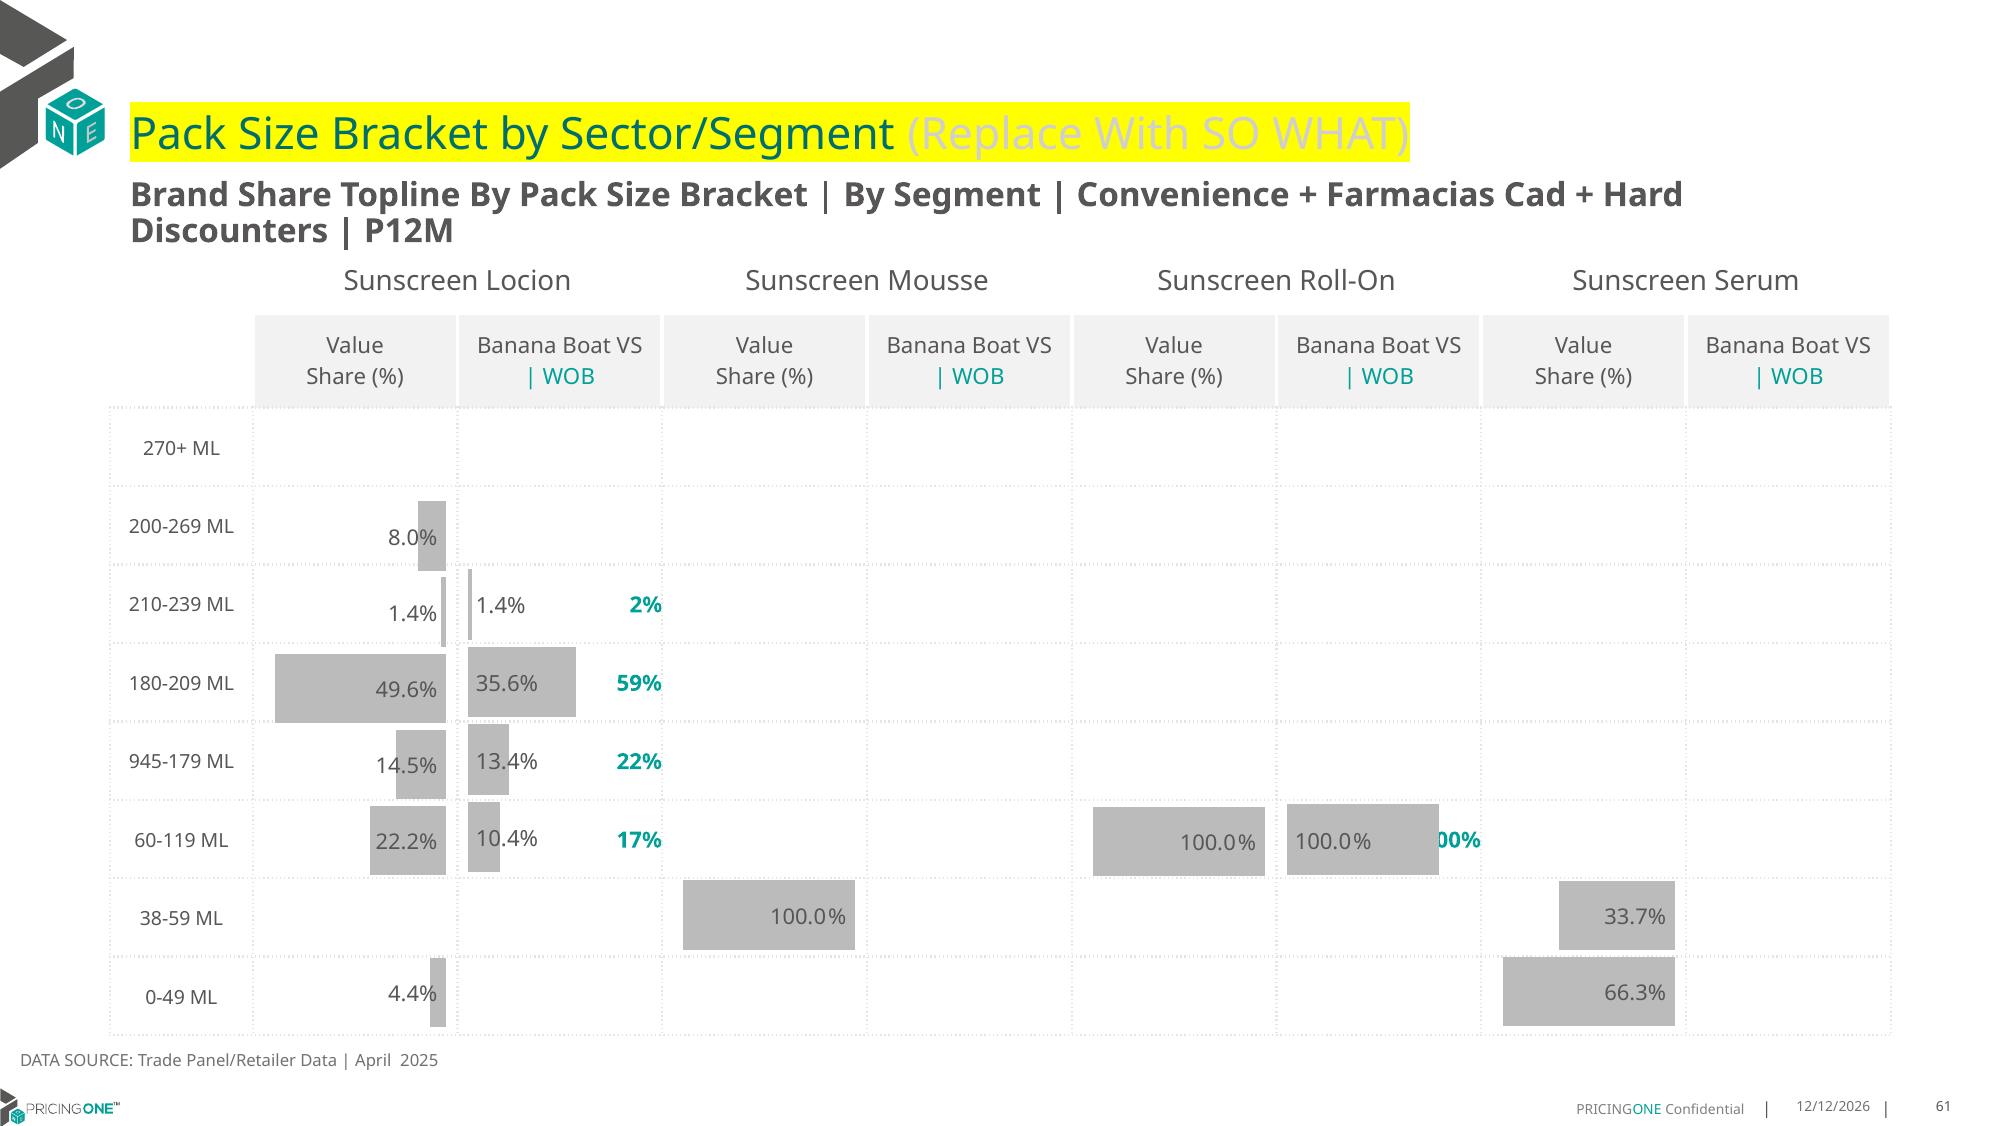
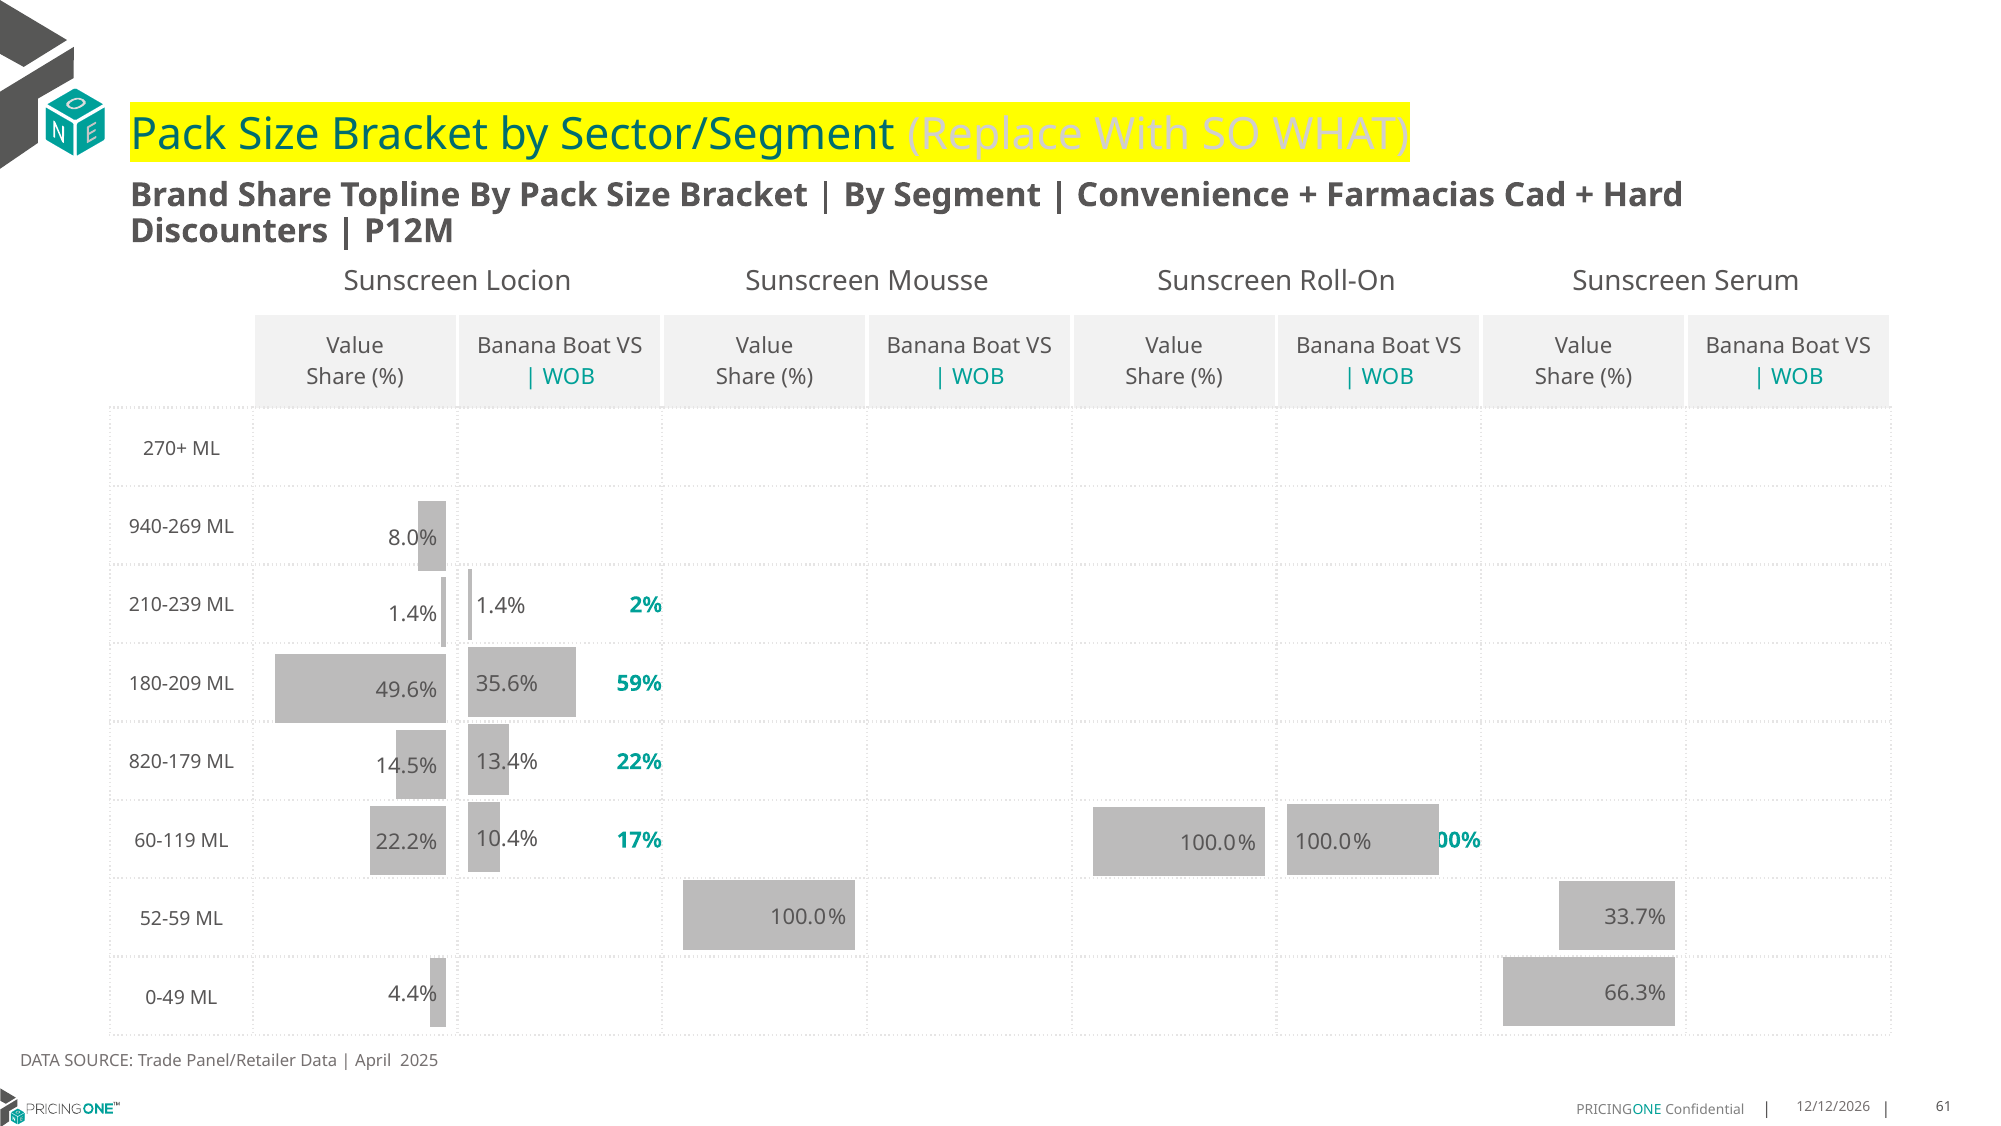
200-269: 200-269 -> 940-269 (165, 527)
945-179: 945-179 -> 820-179 (165, 762)
38-59: 38-59 -> 52-59 (165, 919)
